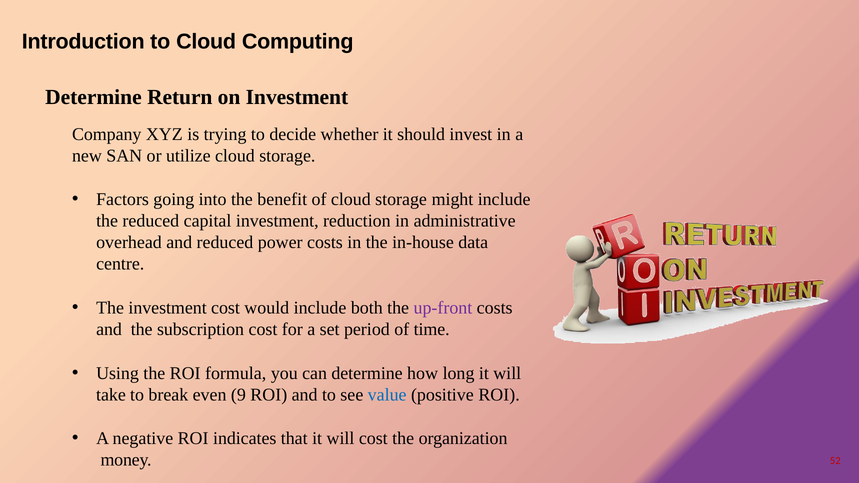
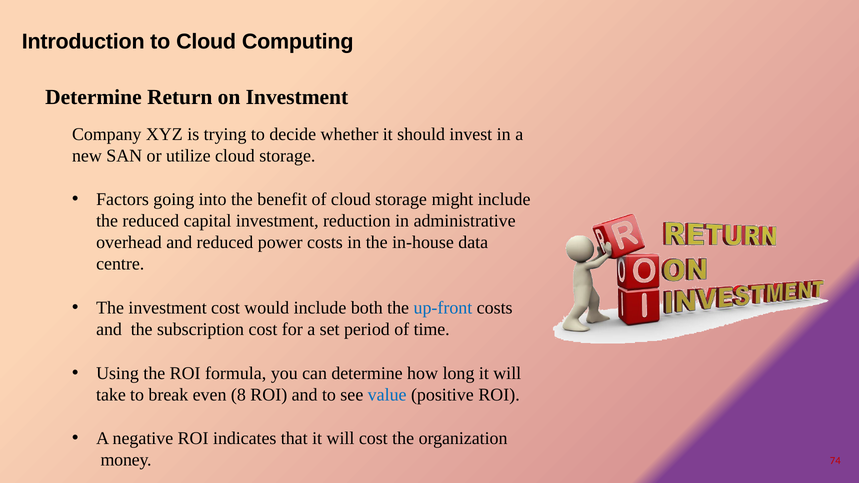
up-front colour: purple -> blue (443, 308)
9: 9 -> 8 (238, 395)
52: 52 -> 74 (835, 461)
